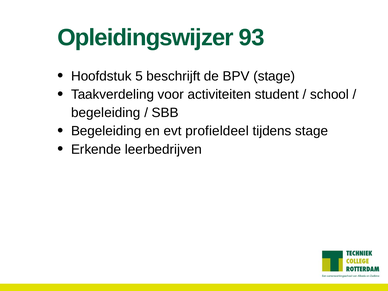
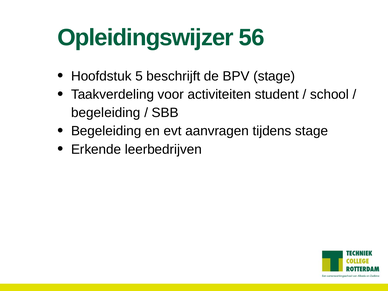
93: 93 -> 56 (252, 38)
profieldeel: profieldeel -> aanvragen (217, 131)
